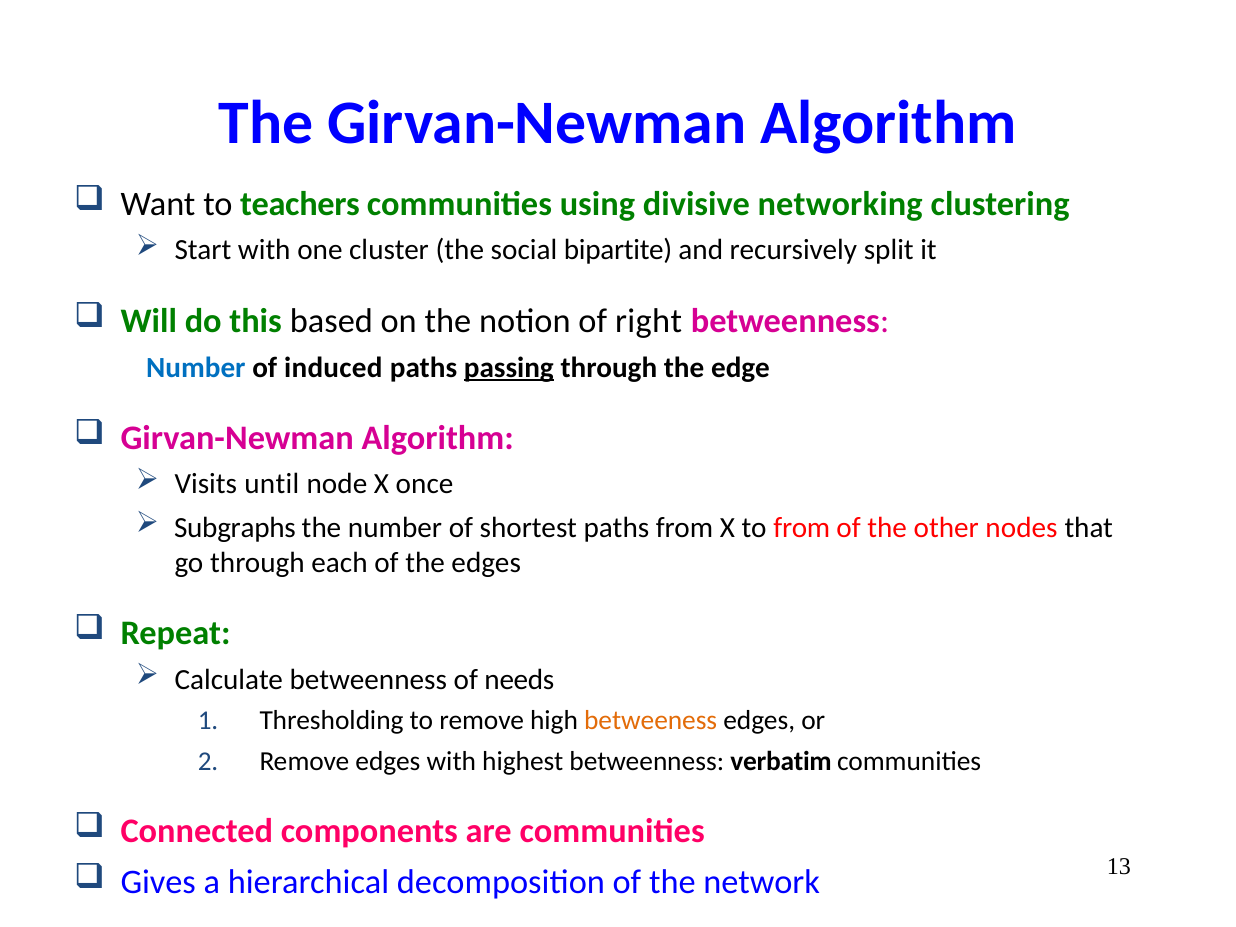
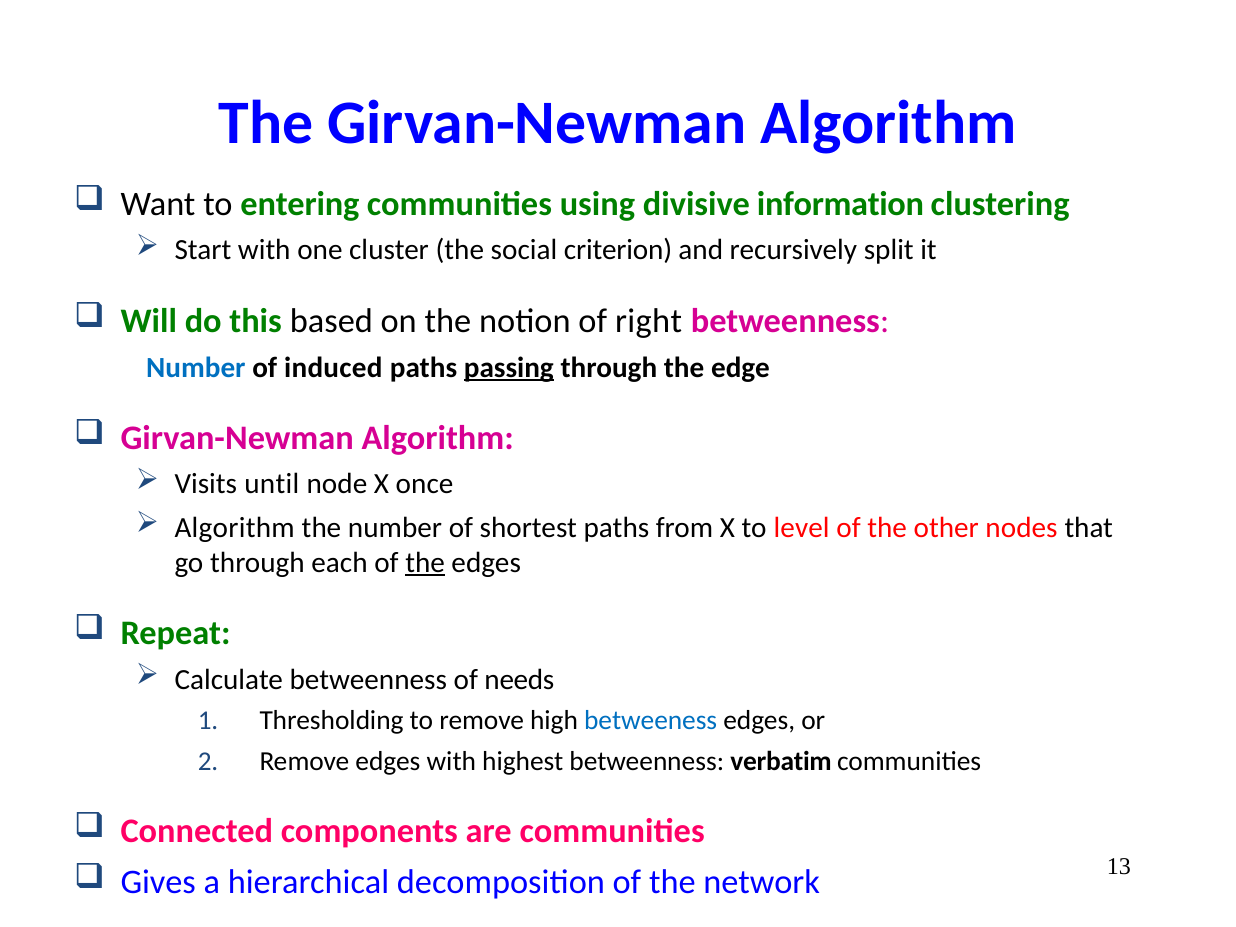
teachers: teachers -> entering (300, 204)
networking: networking -> information (840, 204)
bipartite: bipartite -> criterion (618, 250)
Subgraphs: Subgraphs -> Algorithm (235, 528)
to from: from -> level (802, 528)
the underline: none -> present (425, 563)
betweeness colour: orange -> blue (651, 721)
